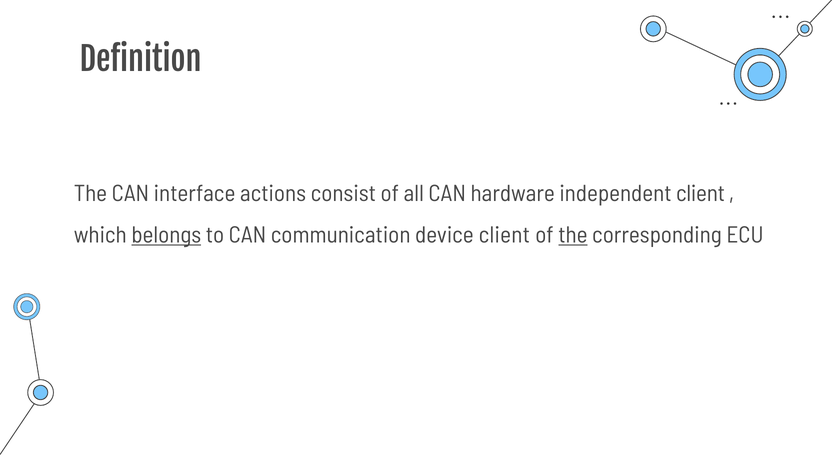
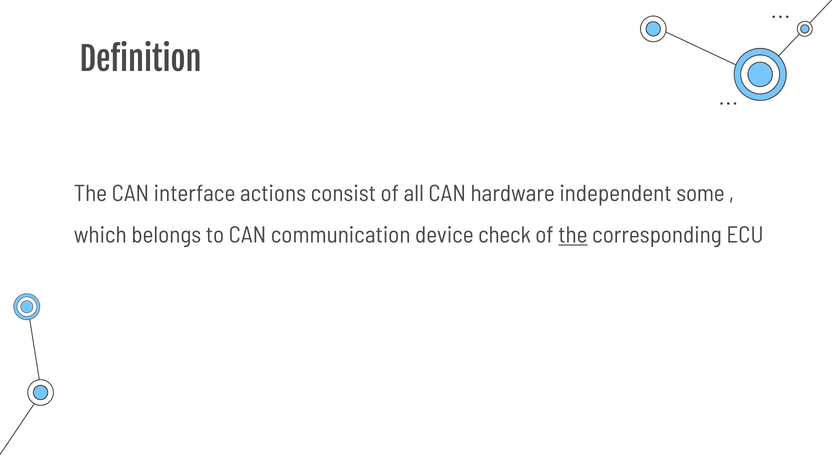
independent client: client -> some (700, 193)
belongs underline: present -> none (166, 235)
device client: client -> check (505, 235)
